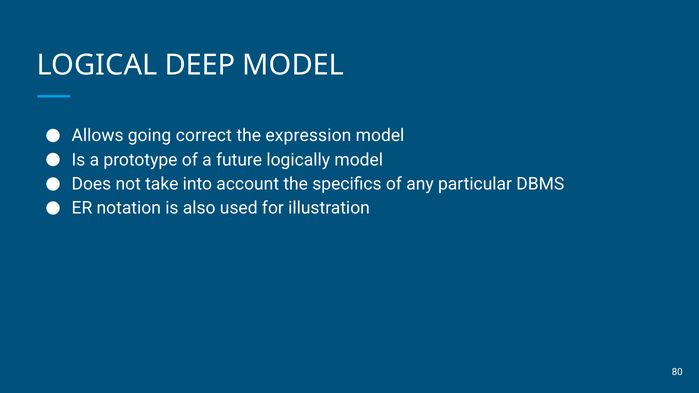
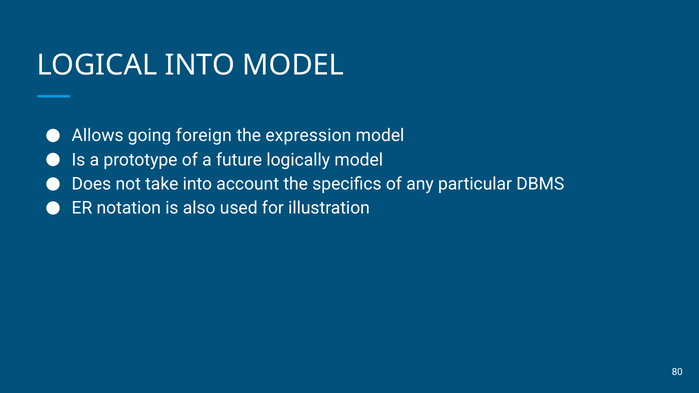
LOGICAL DEEP: DEEP -> INTO (200, 65)
correct: correct -> foreign (204, 136)
